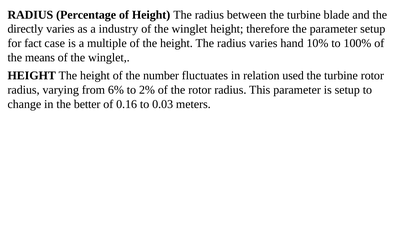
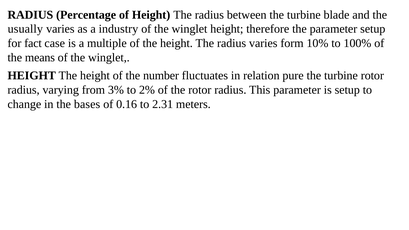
directly: directly -> usually (25, 29)
hand: hand -> form (292, 43)
used: used -> pure (293, 76)
6%: 6% -> 3% (116, 90)
better: better -> bases (87, 104)
0.03: 0.03 -> 2.31 (163, 104)
